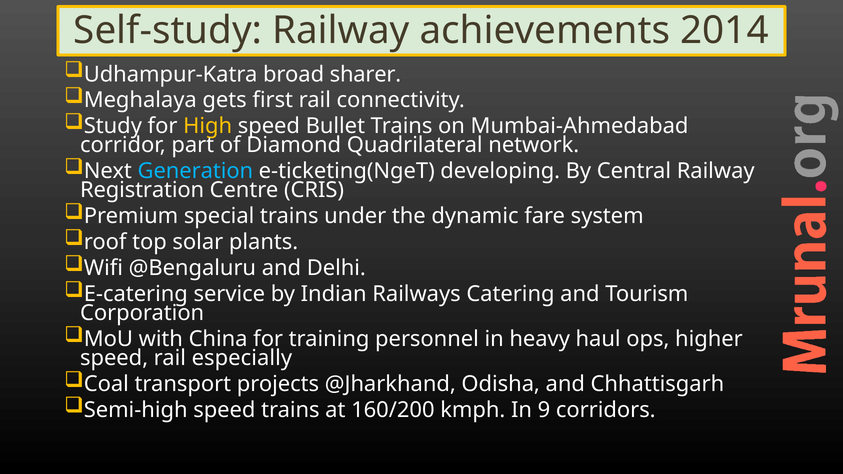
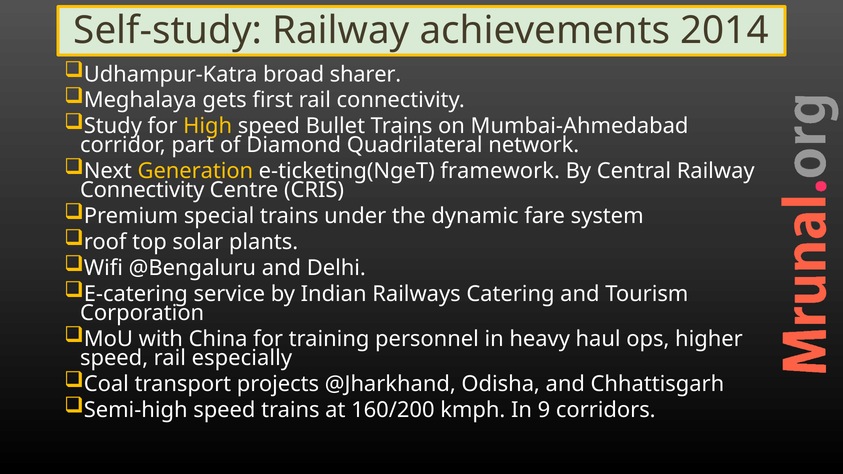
Generation colour: light blue -> yellow (195, 171)
developing: developing -> framework (500, 171)
Registration: Registration -> Connectivity (142, 190)
